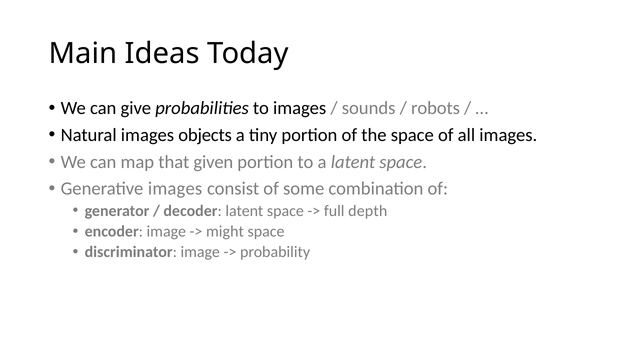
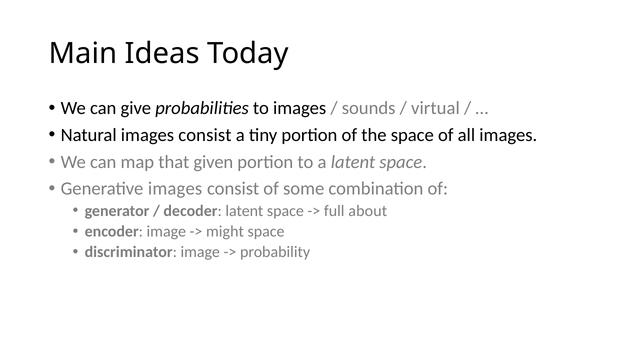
robots: robots -> virtual (435, 108)
Natural images objects: objects -> consist (205, 135)
depth: depth -> about (368, 210)
